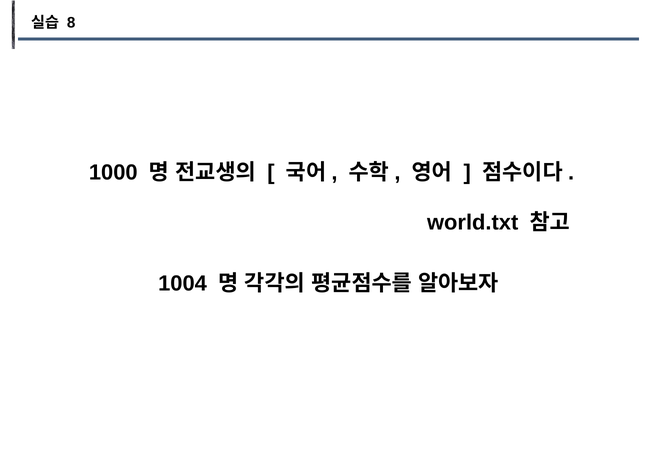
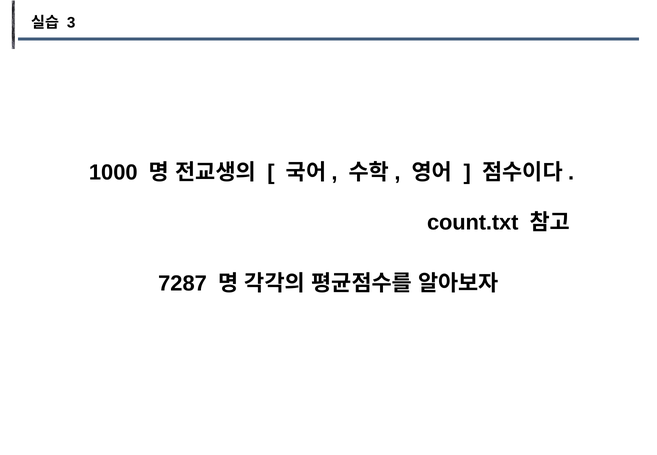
8: 8 -> 3 (71, 23)
world.txt: world.txt -> count.txt (473, 223)
1004: 1004 -> 7287 (183, 284)
